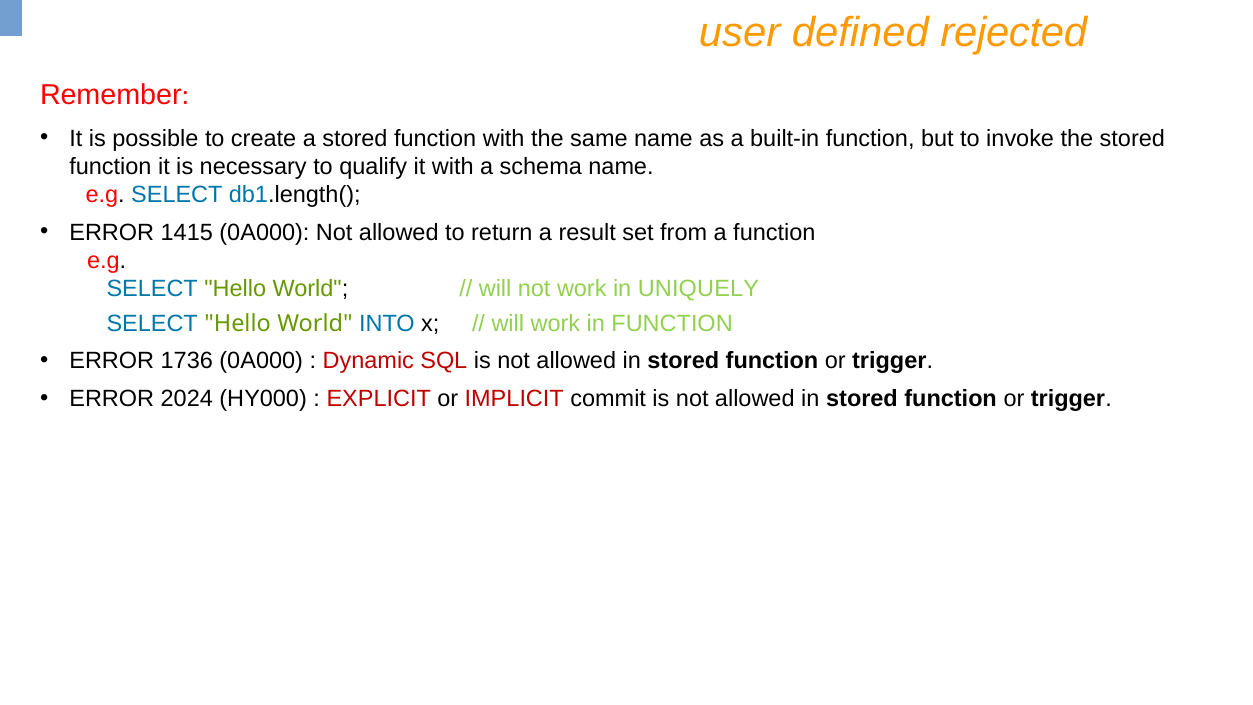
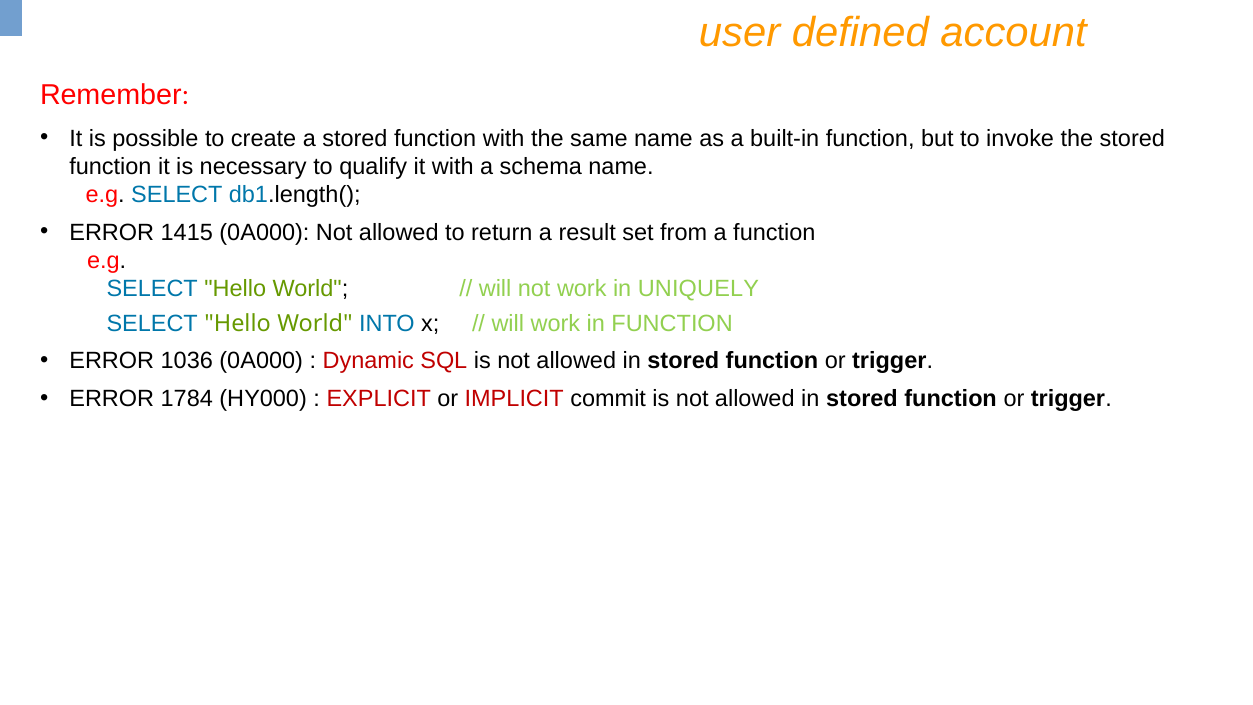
rejected: rejected -> account (1014, 33)
1736: 1736 -> 1036 (187, 361)
2024: 2024 -> 1784 (187, 398)
